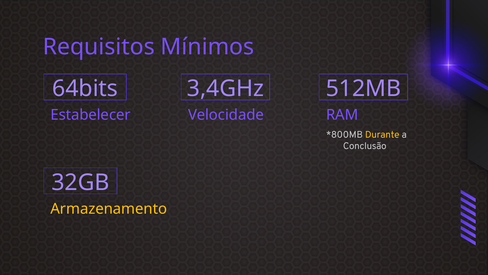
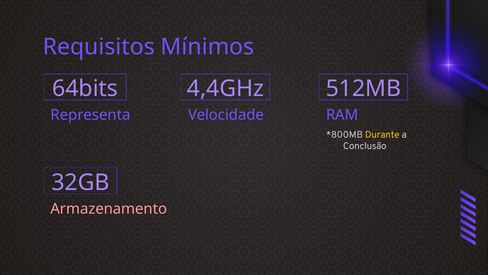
3,4GHz: 3,4GHz -> 4,4GHz (225, 88)
Estabelecer: Estabelecer -> Representa (91, 115)
Armazenamento colour: yellow -> pink (109, 209)
